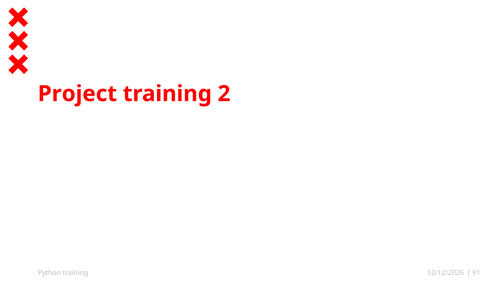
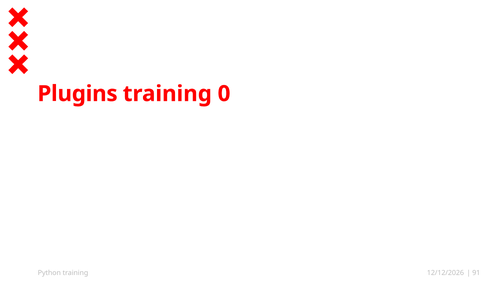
Project: Project -> Plugins (78, 94)
2: 2 -> 0 (224, 94)
